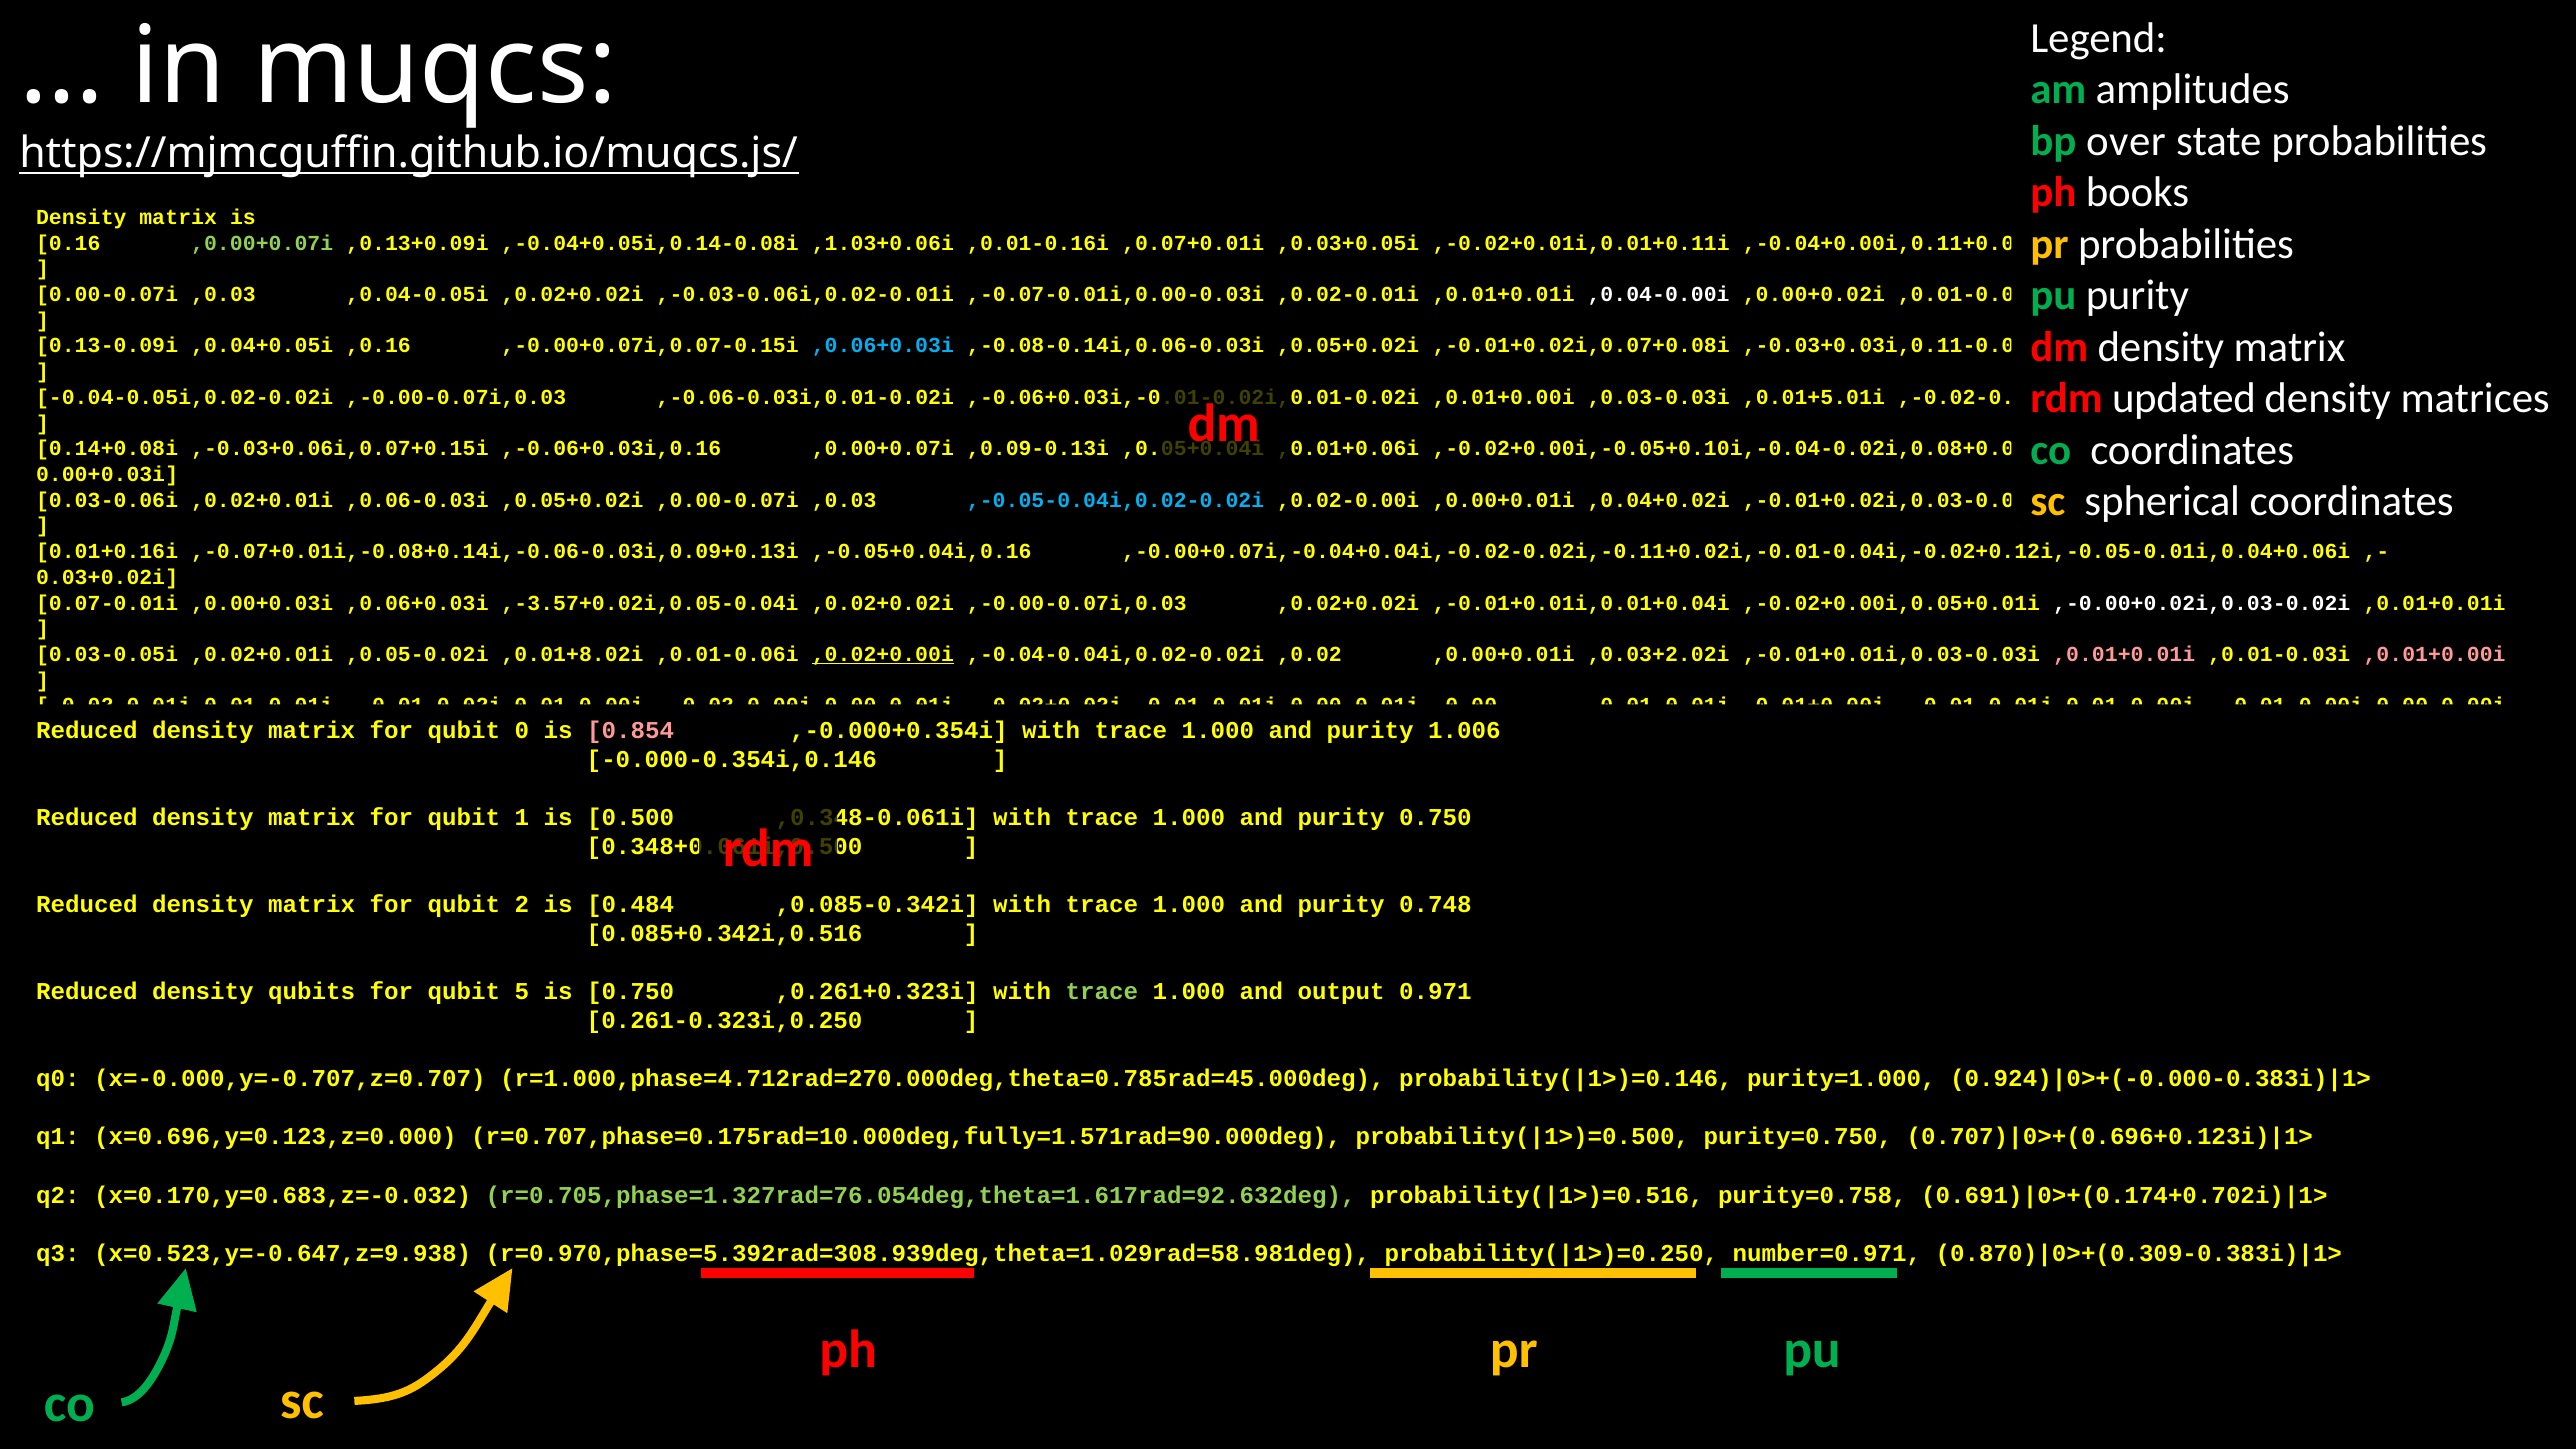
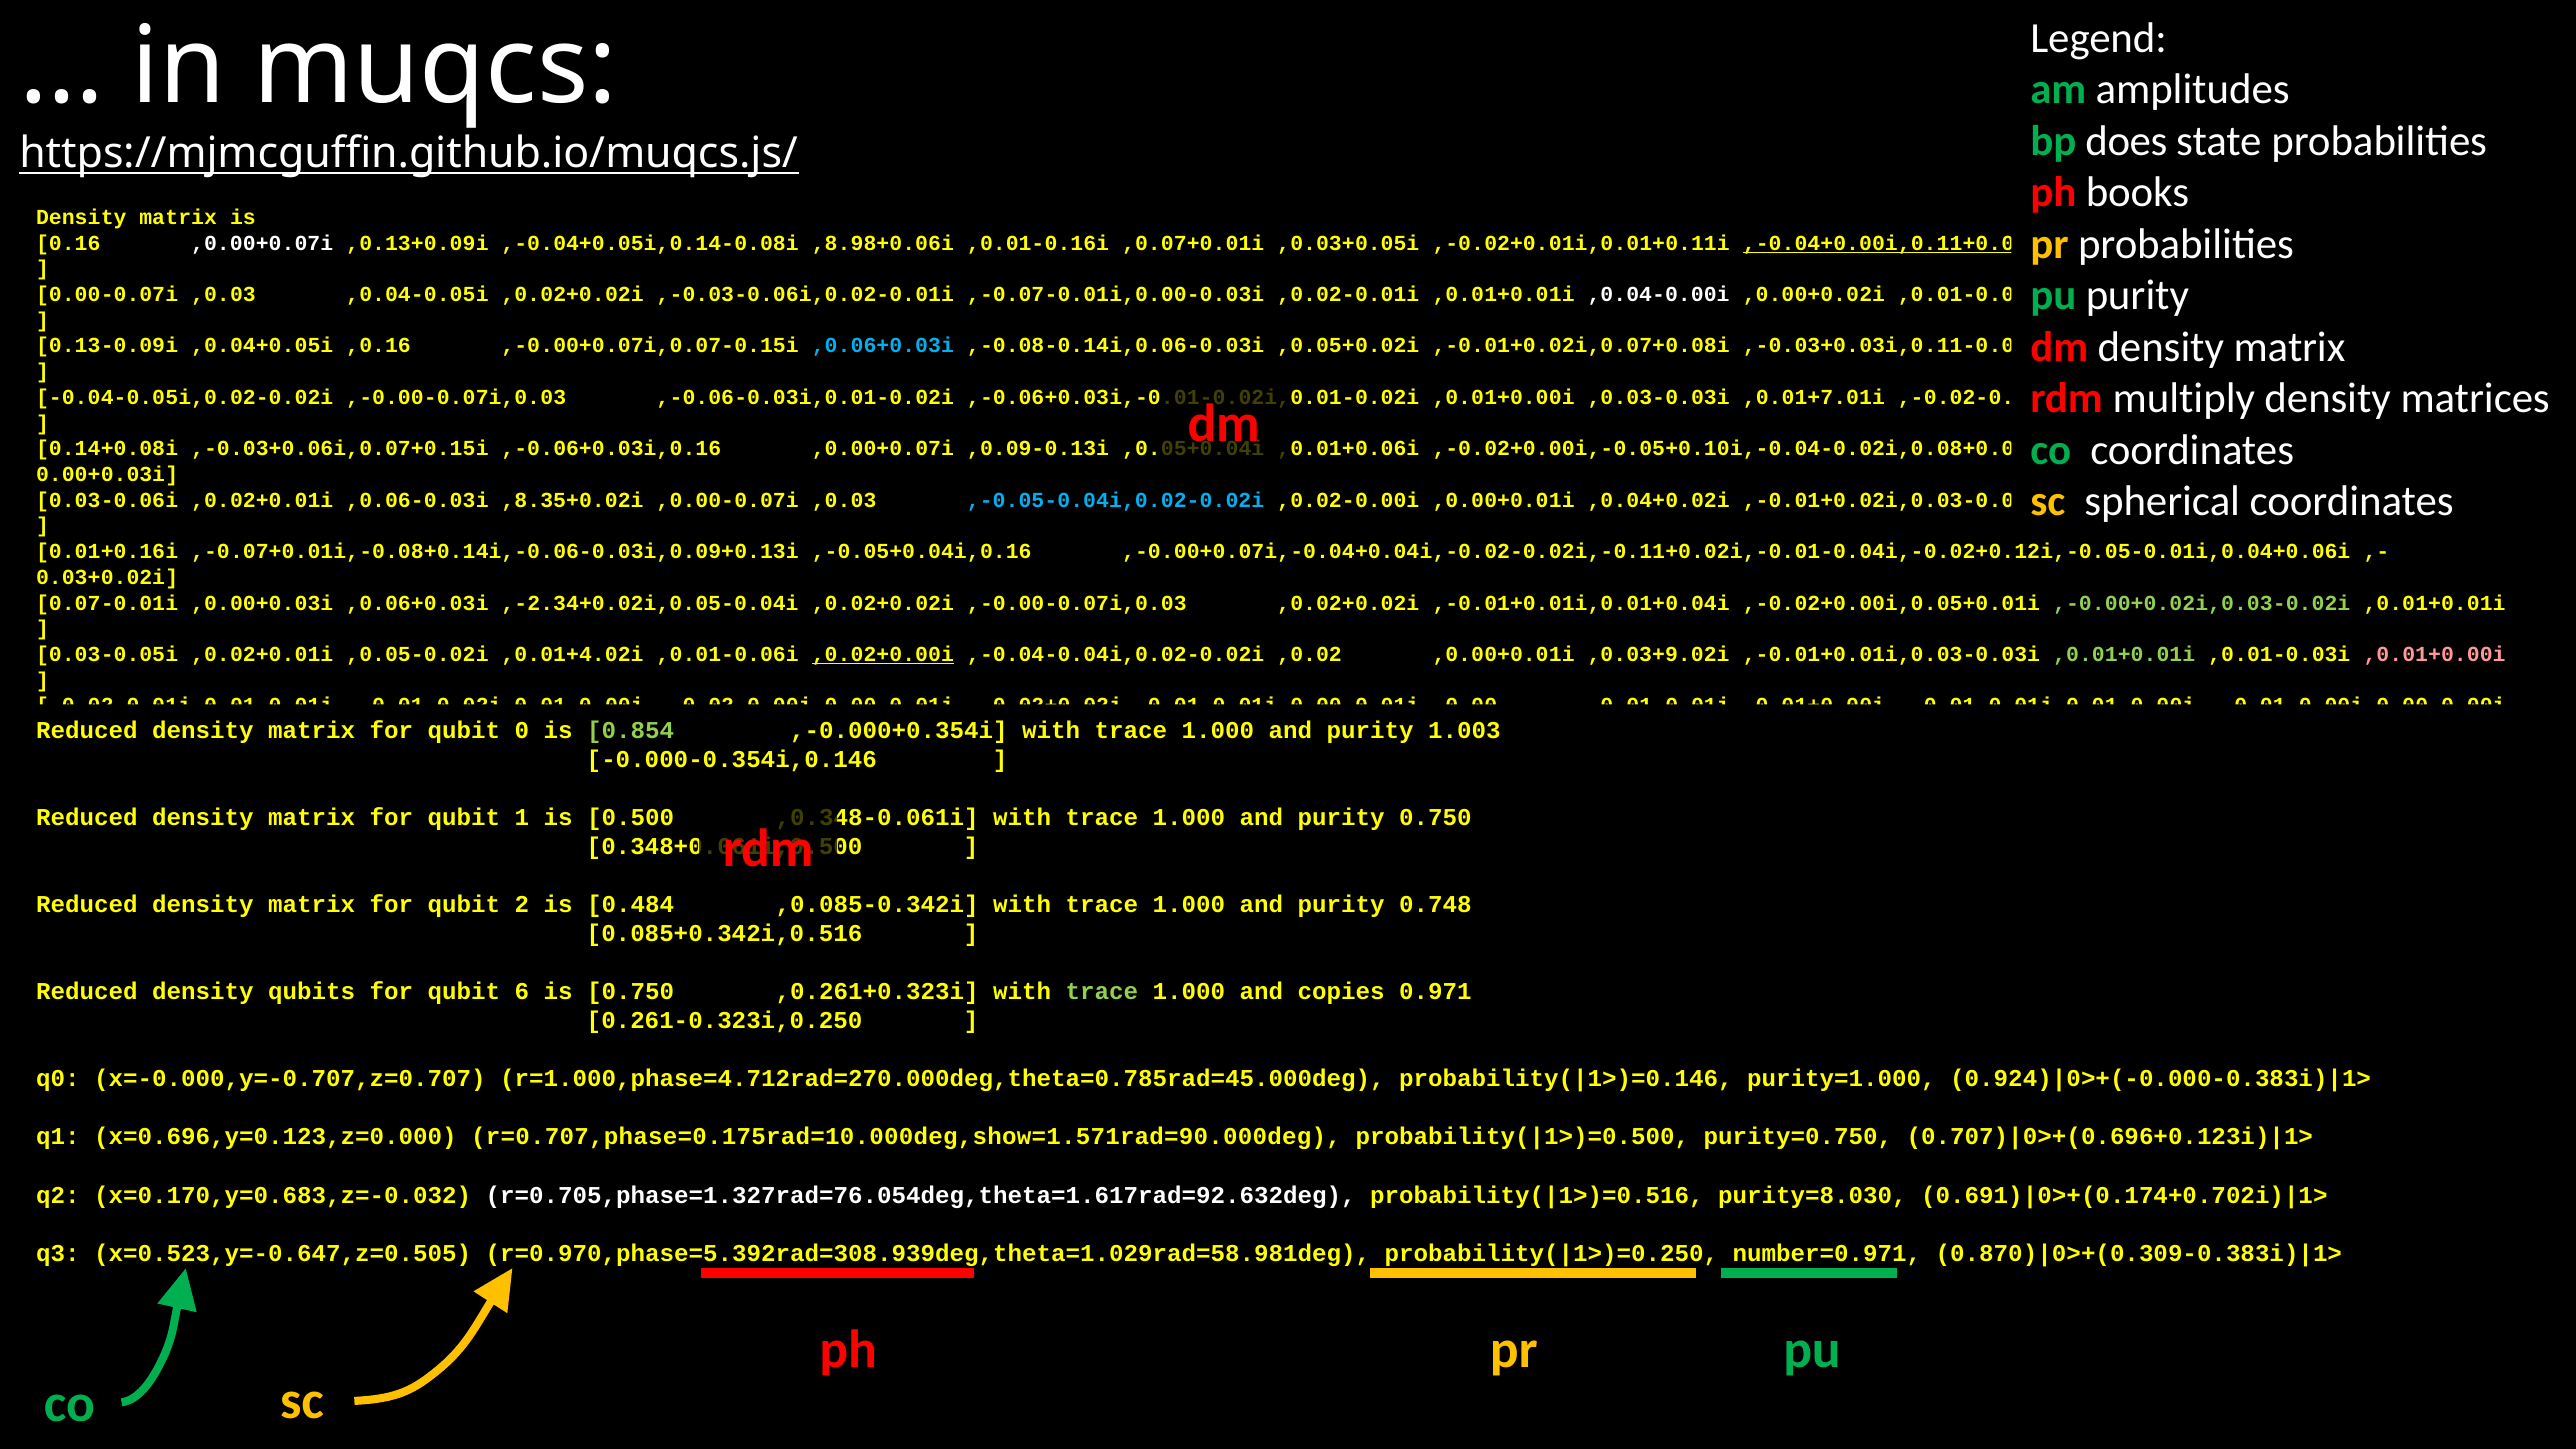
over: over -> does (2126, 141)
,0.00+0.07i colour: light green -> white (262, 243)
,1.03+0.06i: ,1.03+0.06i -> ,8.98+0.06i (883, 243)
,-0.04+0.00i,0.11+0.03i underline: none -> present (1891, 243)
updated: updated -> multiply (2184, 399)
,0.01+5.01i: ,0.01+5.01i -> ,0.01+7.01i (1814, 397)
,0.06-0.03i ,0.05+0.02i: ,0.05+0.02i -> ,8.35+0.02i (573, 500)
,-3.57+0.02i,0.05-0.04i: ,-3.57+0.02i,0.05-0.04i -> ,-2.34+0.02i,0.05-0.04i (650, 603)
,-0.00+0.02i,0.03-0.02i colour: white -> light green (2202, 603)
,0.01+8.02i: ,0.01+8.02i -> ,0.01+4.02i (573, 654)
,0.03+2.02i: ,0.03+2.02i -> ,0.03+9.02i (1659, 654)
,0.01+0.01i colour: pink -> light green (2124, 654)
0.854 colour: pink -> light green (631, 730)
1.006: 1.006 -> 1.003 (1464, 730)
5: 5 -> 6 (522, 992)
output: output -> copies (1341, 992)
r=0.707,phase=0.175rad=10.000deg,fully=1.571rad=90.000deg: r=0.707,phase=0.175rad=10.000deg,fully=1.571rad=90.000deg -> r=0.707,phase=0.175rad=10.000deg,show=1.571rad=90.000deg (906, 1137)
r=0.705,phase=1.327rad=76.054deg,theta=1.617rad=92.632deg colour: light green -> white (921, 1195)
purity=0.758: purity=0.758 -> purity=8.030 (1812, 1195)
x=0.523,y=-0.647,z=9.938: x=0.523,y=-0.647,z=9.938 -> x=0.523,y=-0.647,z=0.505 (283, 1253)
